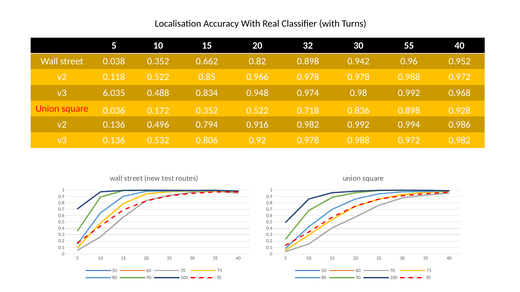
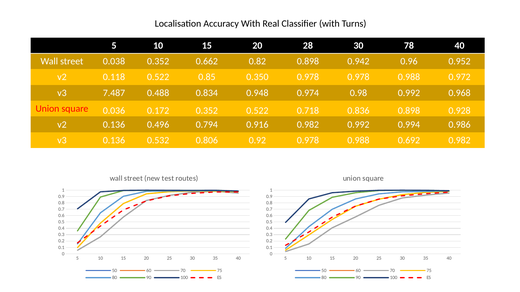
32: 32 -> 28 (308, 46)
55: 55 -> 78 (409, 46)
0.966: 0.966 -> 0.350 (257, 77)
6.035: 6.035 -> 7.487 (114, 93)
0.92 0.978 0.988 0.972: 0.972 -> 0.692 (409, 140)
